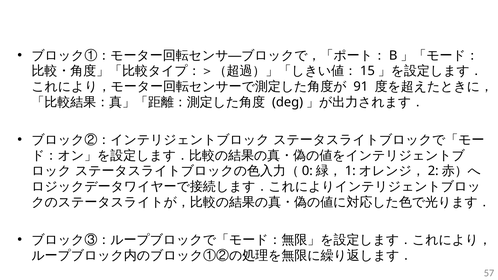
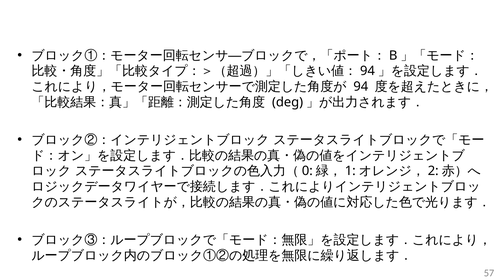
15: 15 -> 94 (367, 71)
91: 91 -> 94 (361, 87)
